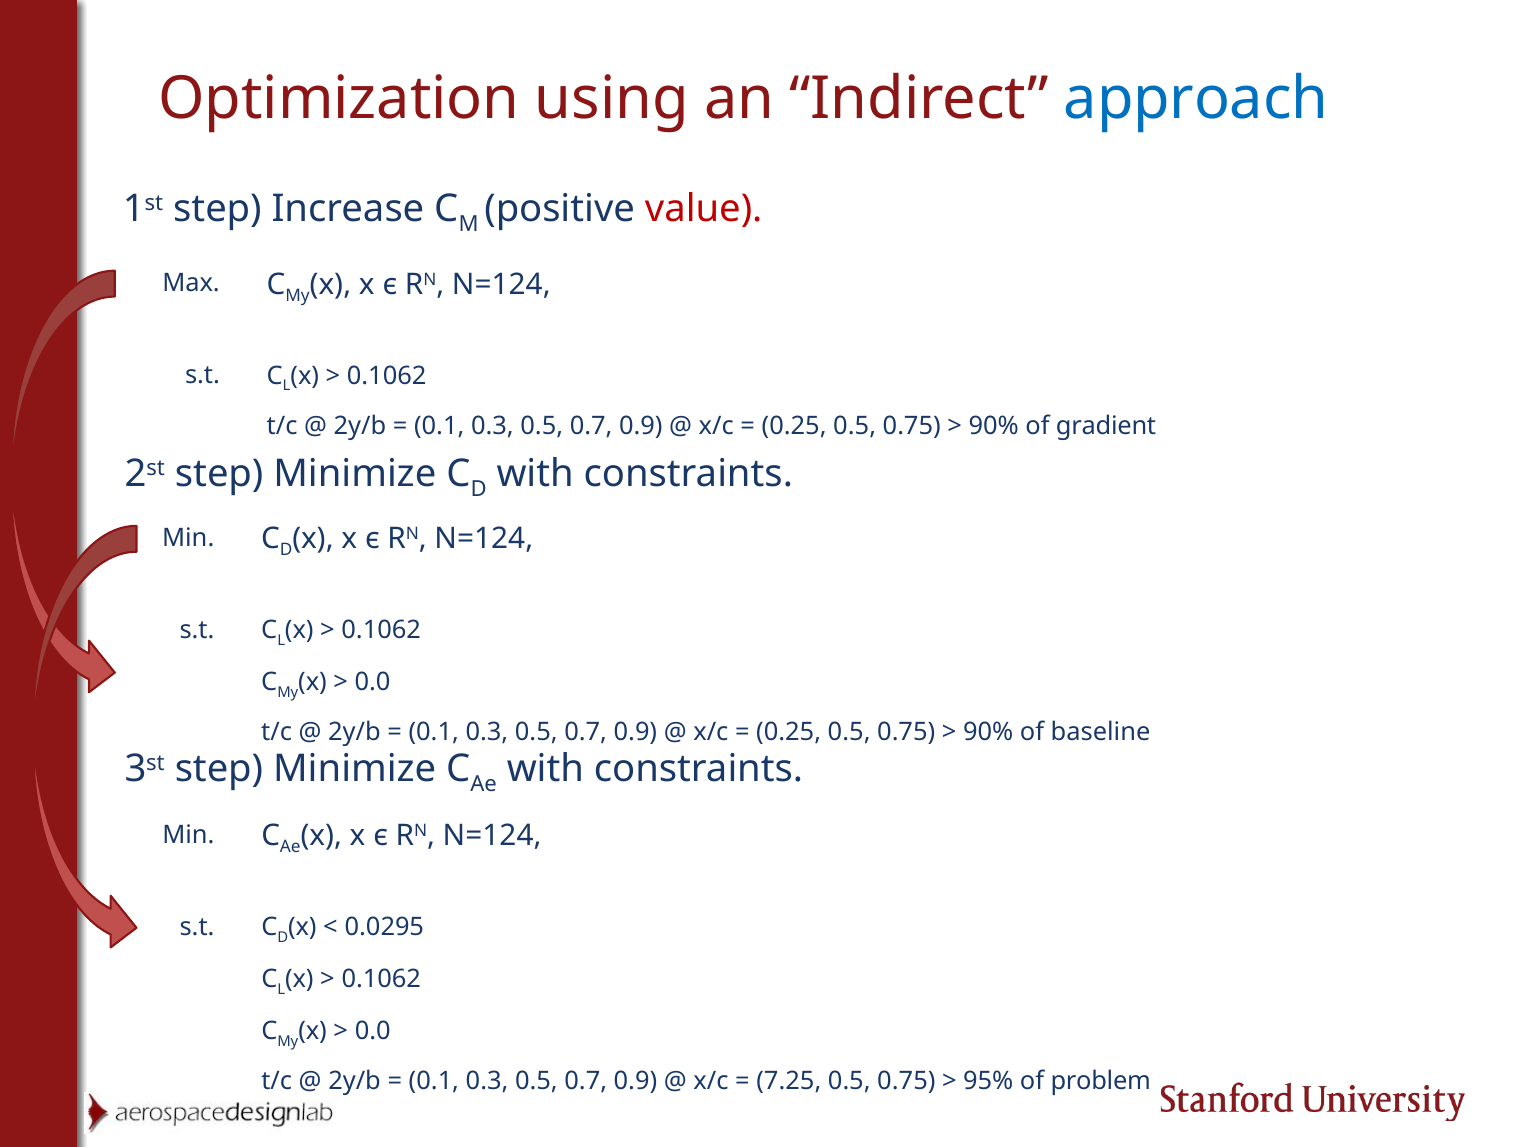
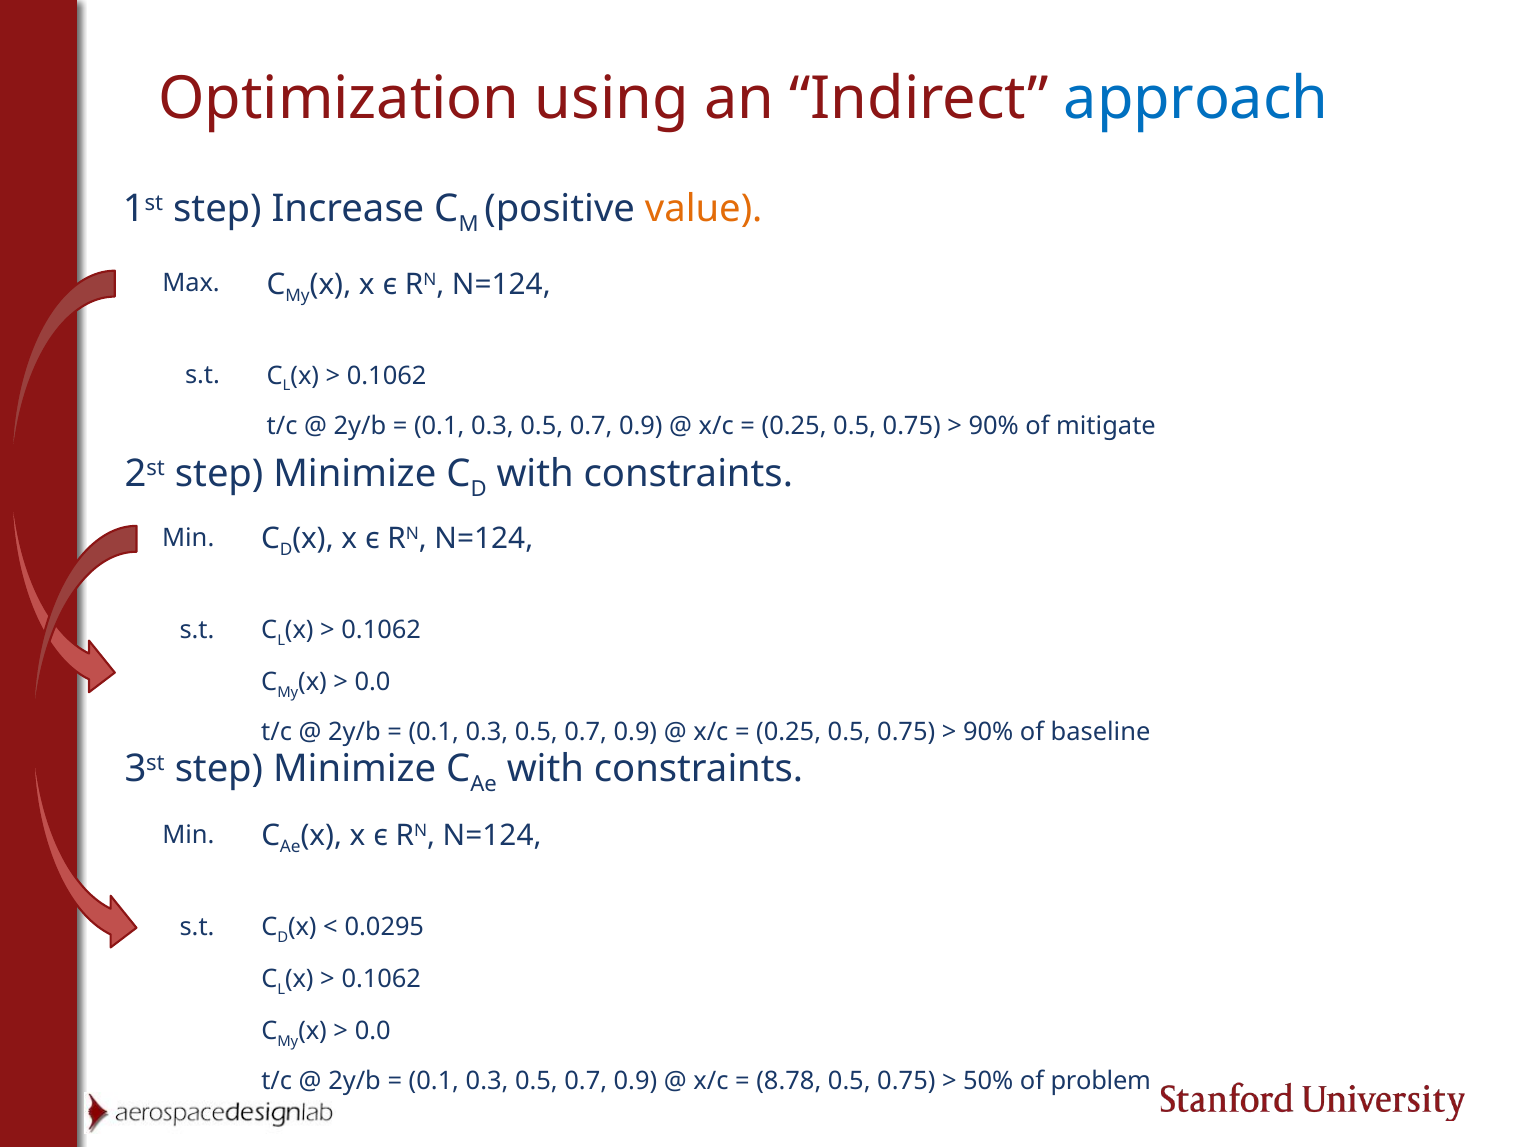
value colour: red -> orange (704, 209)
gradient: gradient -> mitigate (1106, 426)
7.25: 7.25 -> 8.78 (789, 1081)
95%: 95% -> 50% (988, 1081)
